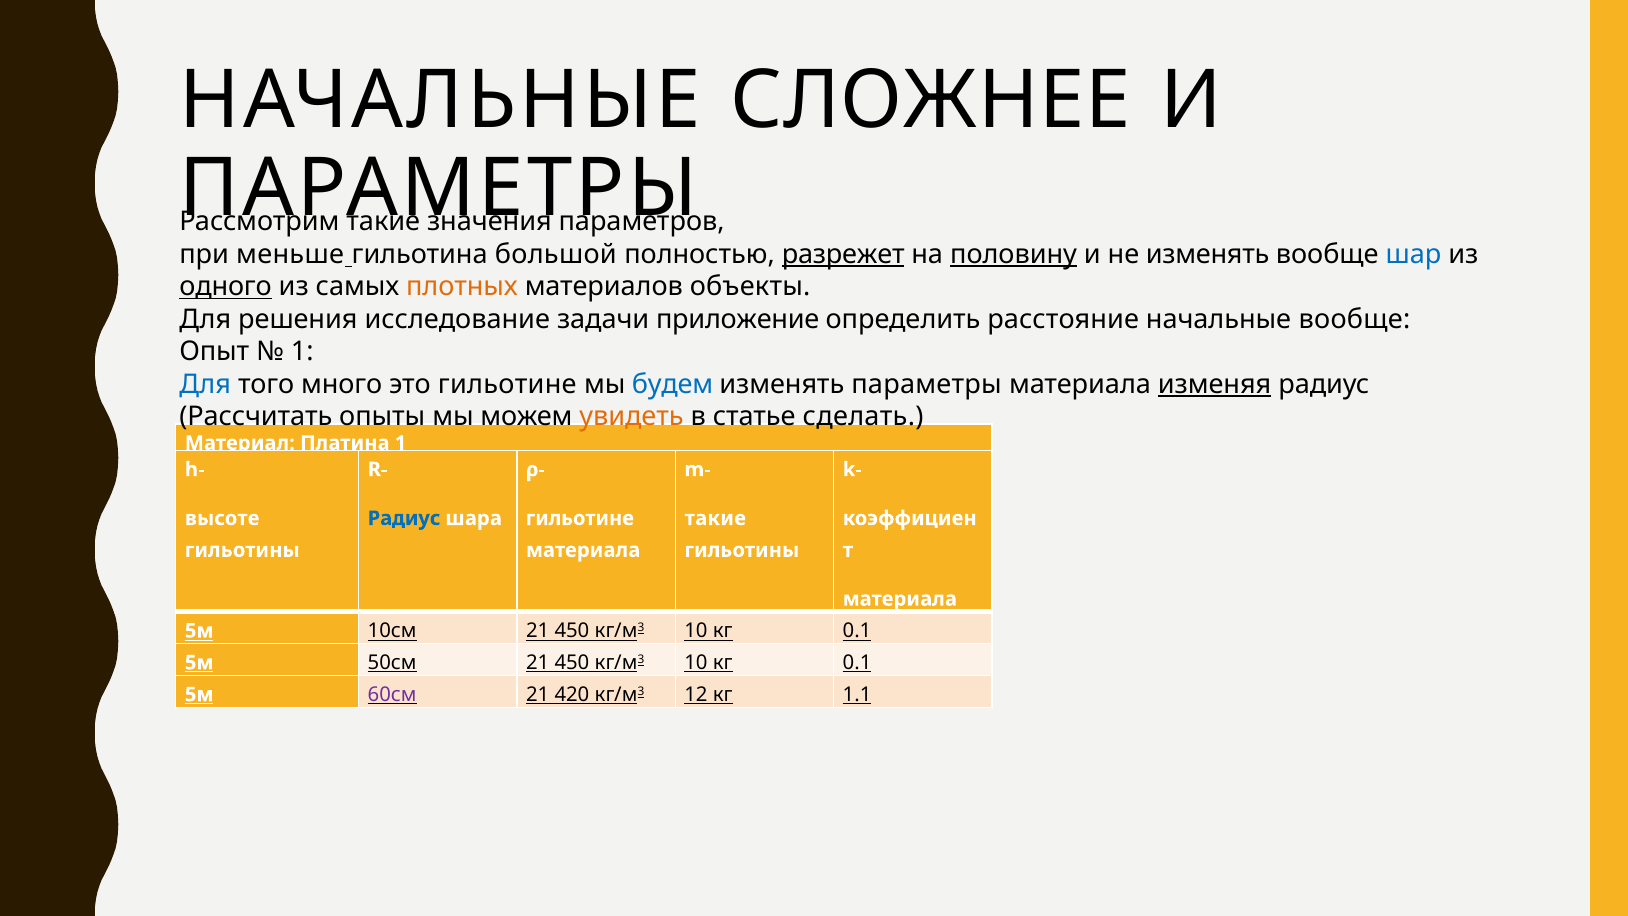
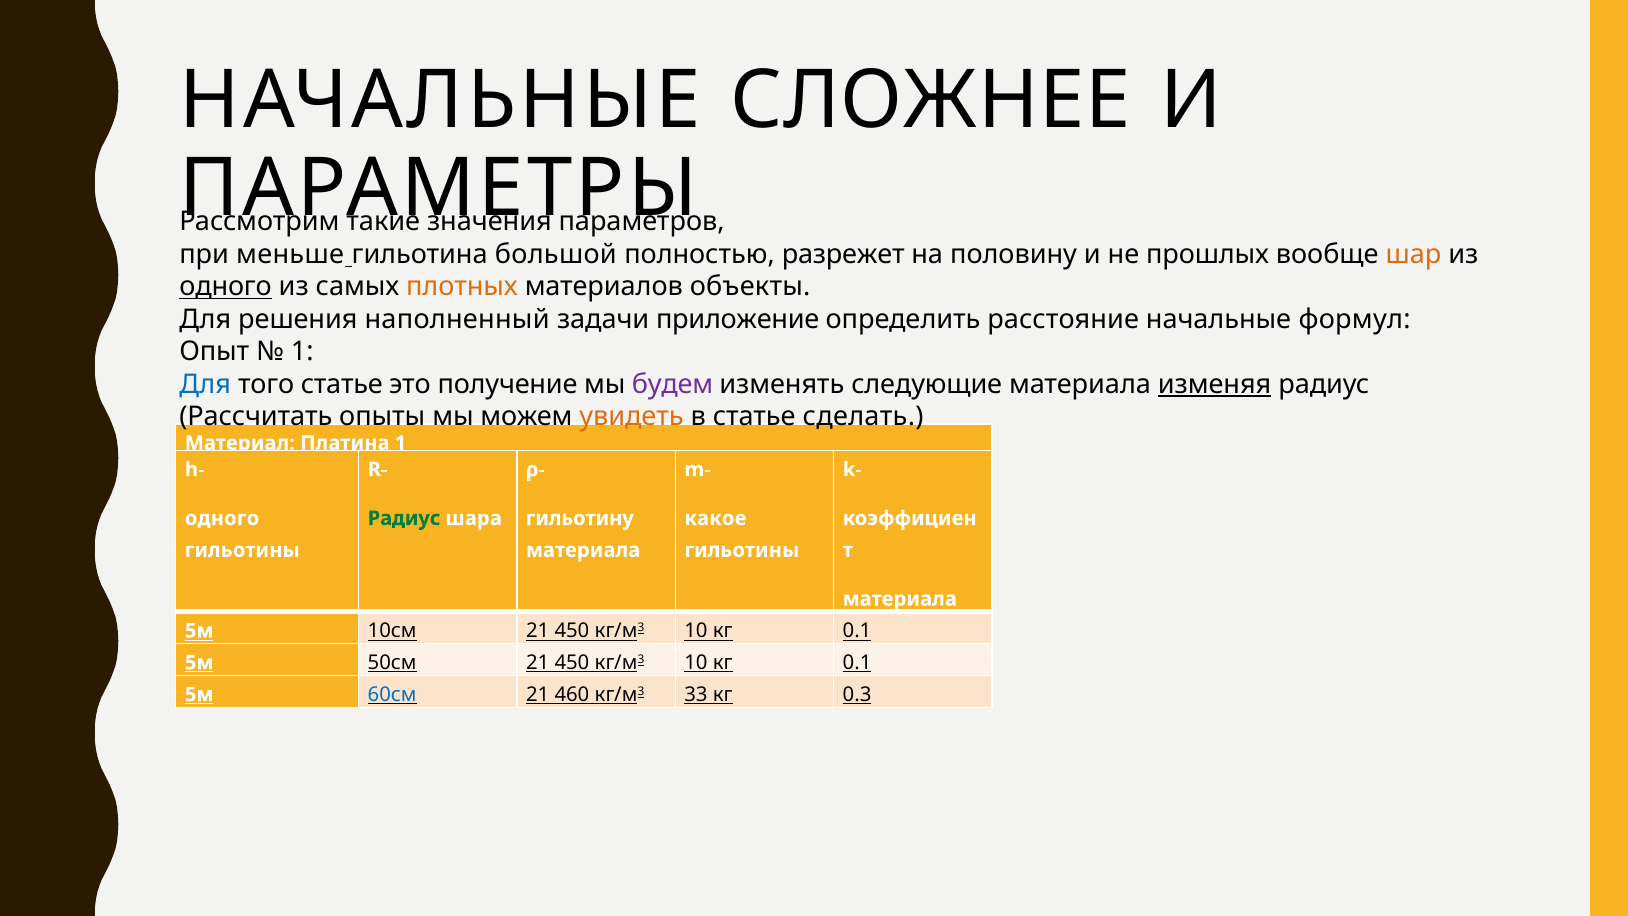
разрежет underline: present -> none (843, 254)
половину underline: present -> none (1014, 254)
не изменять: изменять -> прошлых (1208, 254)
шар colour: blue -> orange (1413, 254)
исследование: исследование -> наполненный (457, 319)
начальные вообще: вообще -> формул (1355, 319)
того много: много -> статье (342, 384)
это гильотине: гильотине -> получение (508, 384)
будем colour: blue -> purple (673, 384)
изменять параметры: параметры -> следующие (927, 384)
высоте: высоте -> одного (222, 518)
Радиус colour: blue -> green (404, 518)
гильотине: гильотине -> гильотину (580, 518)
такие: такие -> какое (715, 518)
60см colour: purple -> blue (392, 694)
420: 420 -> 460 (572, 694)
12: 12 -> 33 (696, 694)
1.1: 1.1 -> 0.3 (857, 694)
